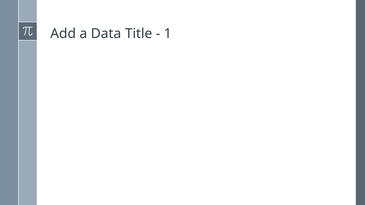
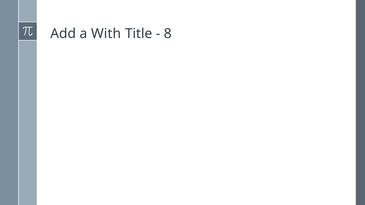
Data: Data -> With (106, 34)
1: 1 -> 8 (168, 34)
